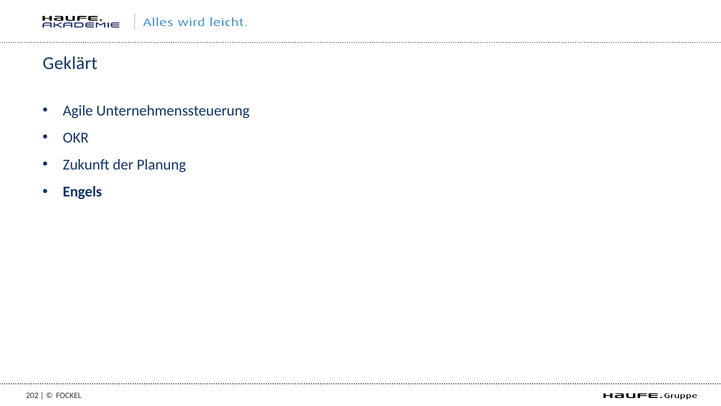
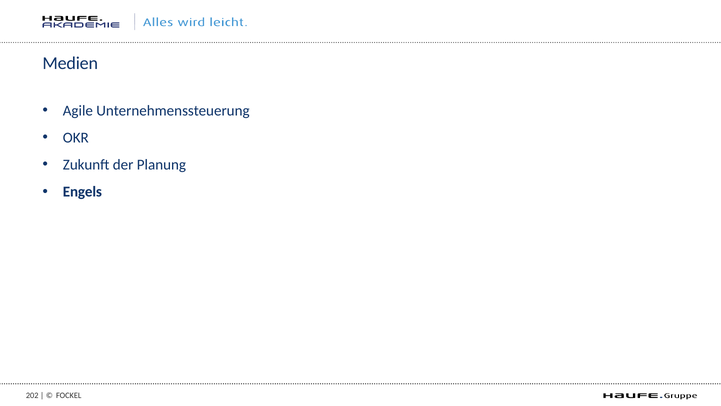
Geklärt: Geklärt -> Medien (70, 63)
